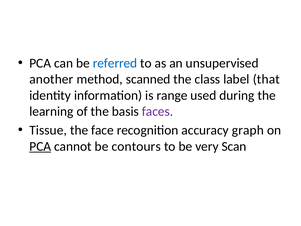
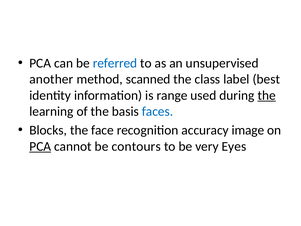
that: that -> best (266, 79)
the underline: none -> present (267, 95)
faces colour: purple -> blue (158, 111)
Tissue: Tissue -> Blocks (48, 130)
graph: graph -> image (248, 130)
Scan: Scan -> Eyes (234, 146)
